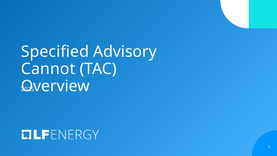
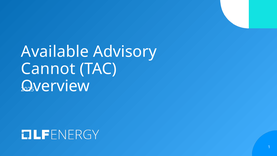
Specified: Specified -> Available (55, 52)
